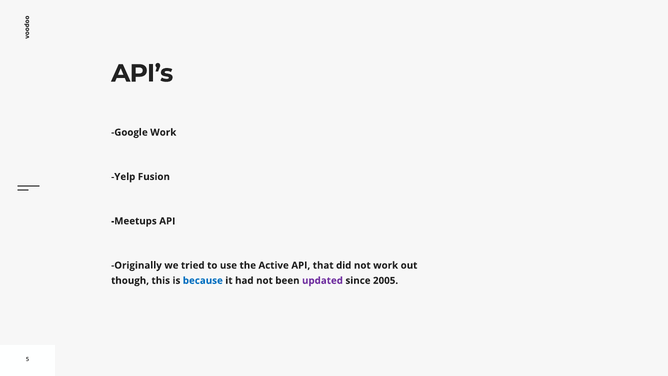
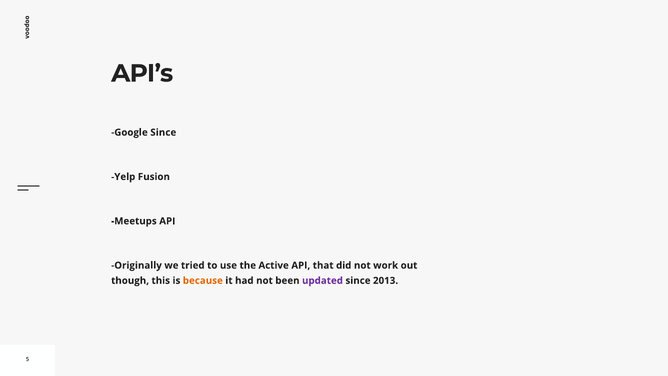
Google Work: Work -> Since (163, 132)
because colour: blue -> orange (203, 280)
2005: 2005 -> 2013 (386, 280)
